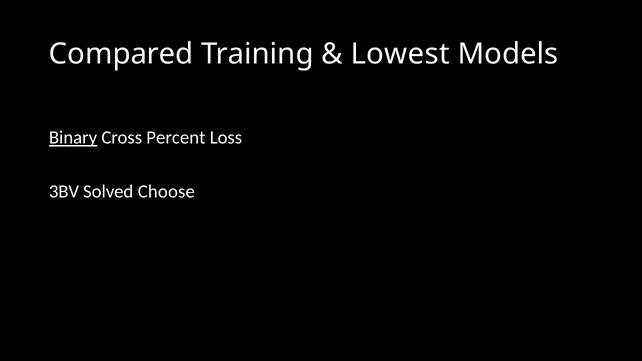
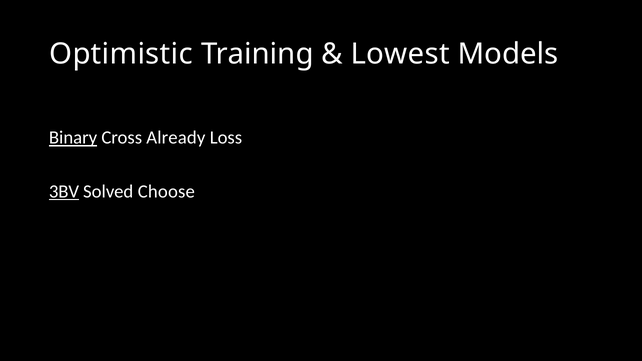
Compared: Compared -> Optimistic (121, 54)
Percent: Percent -> Already (176, 138)
3BV underline: none -> present (64, 192)
